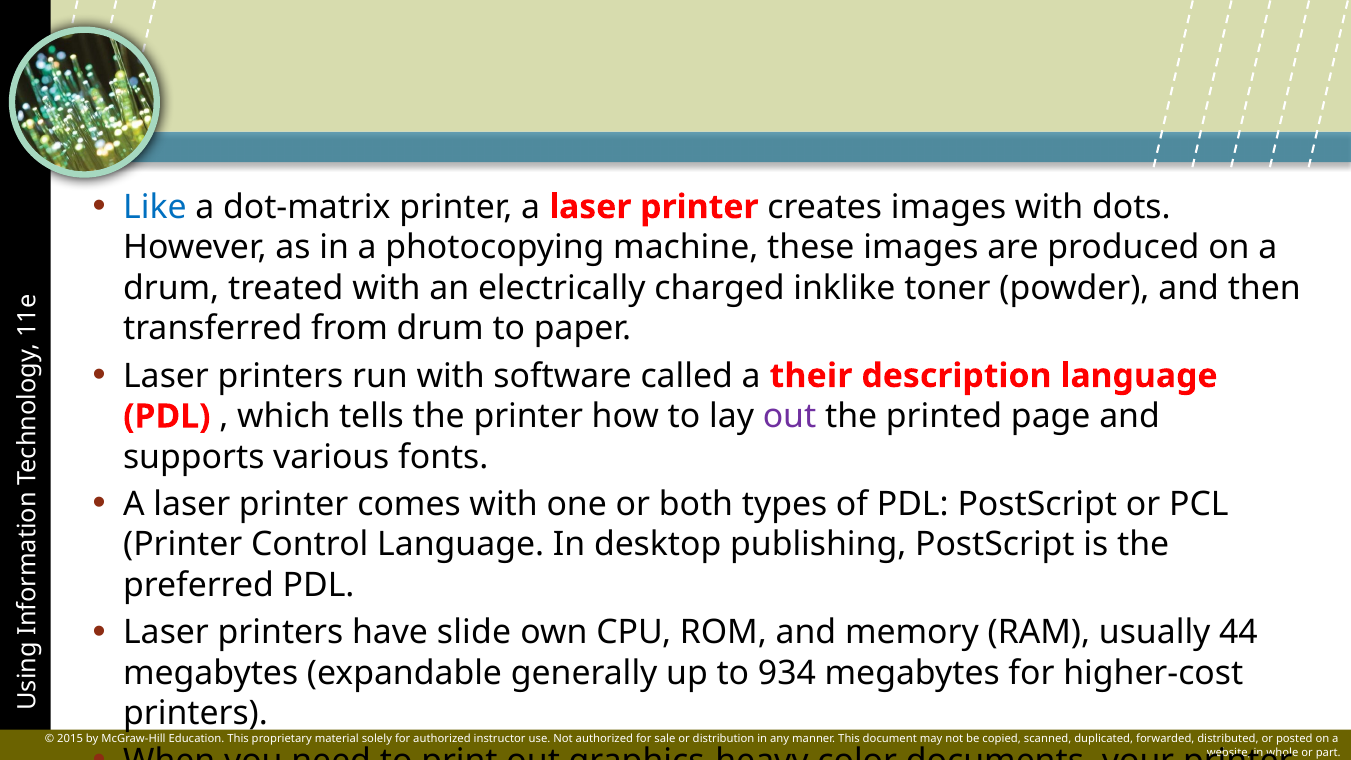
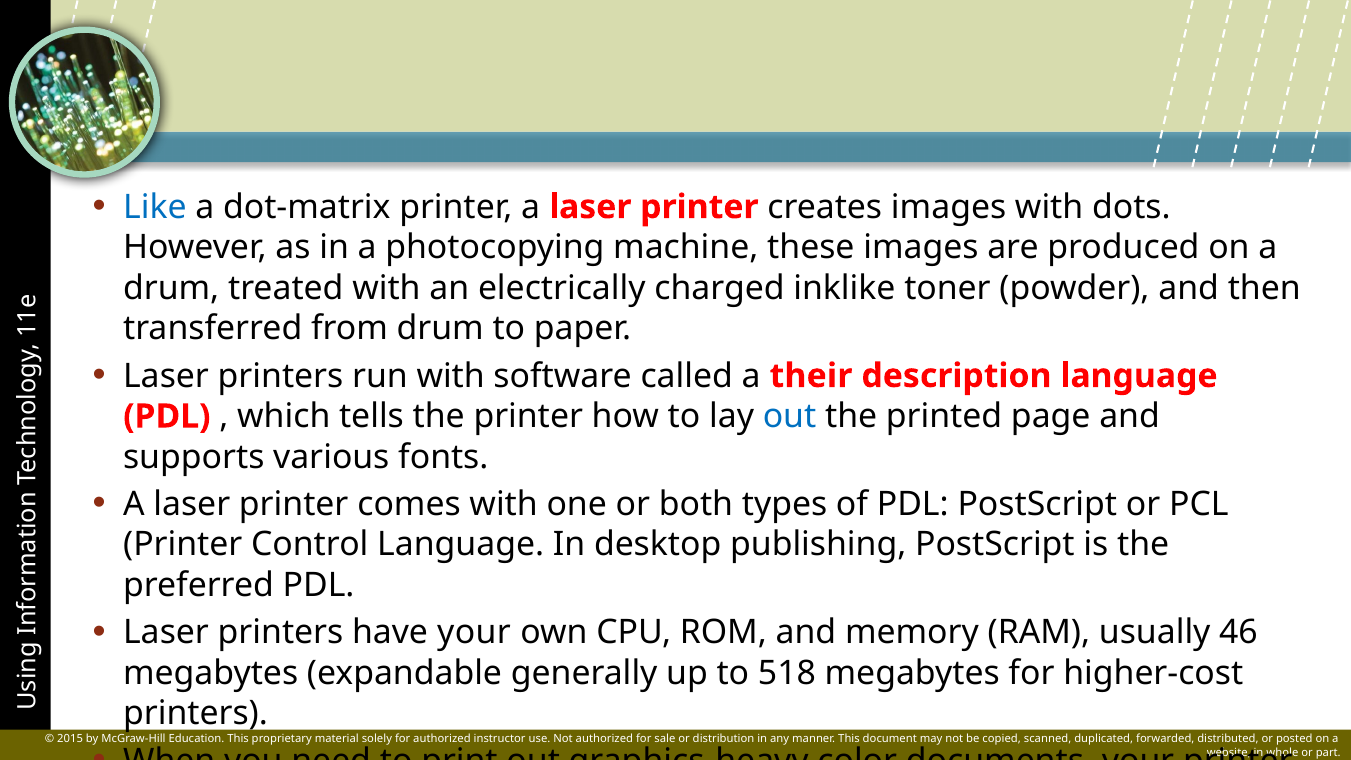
out colour: purple -> blue (790, 416)
have slide: slide -> your (474, 632)
44: 44 -> 46 (1238, 632)
934: 934 -> 518 (787, 673)
